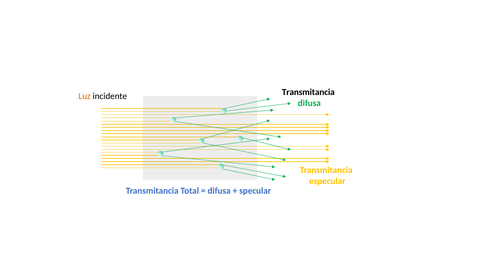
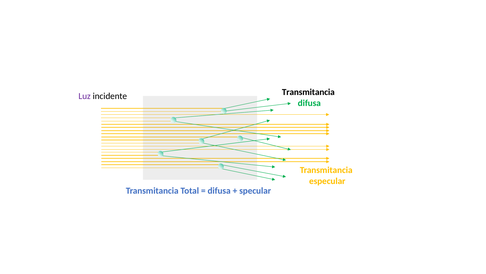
Luz colour: orange -> purple (85, 96)
